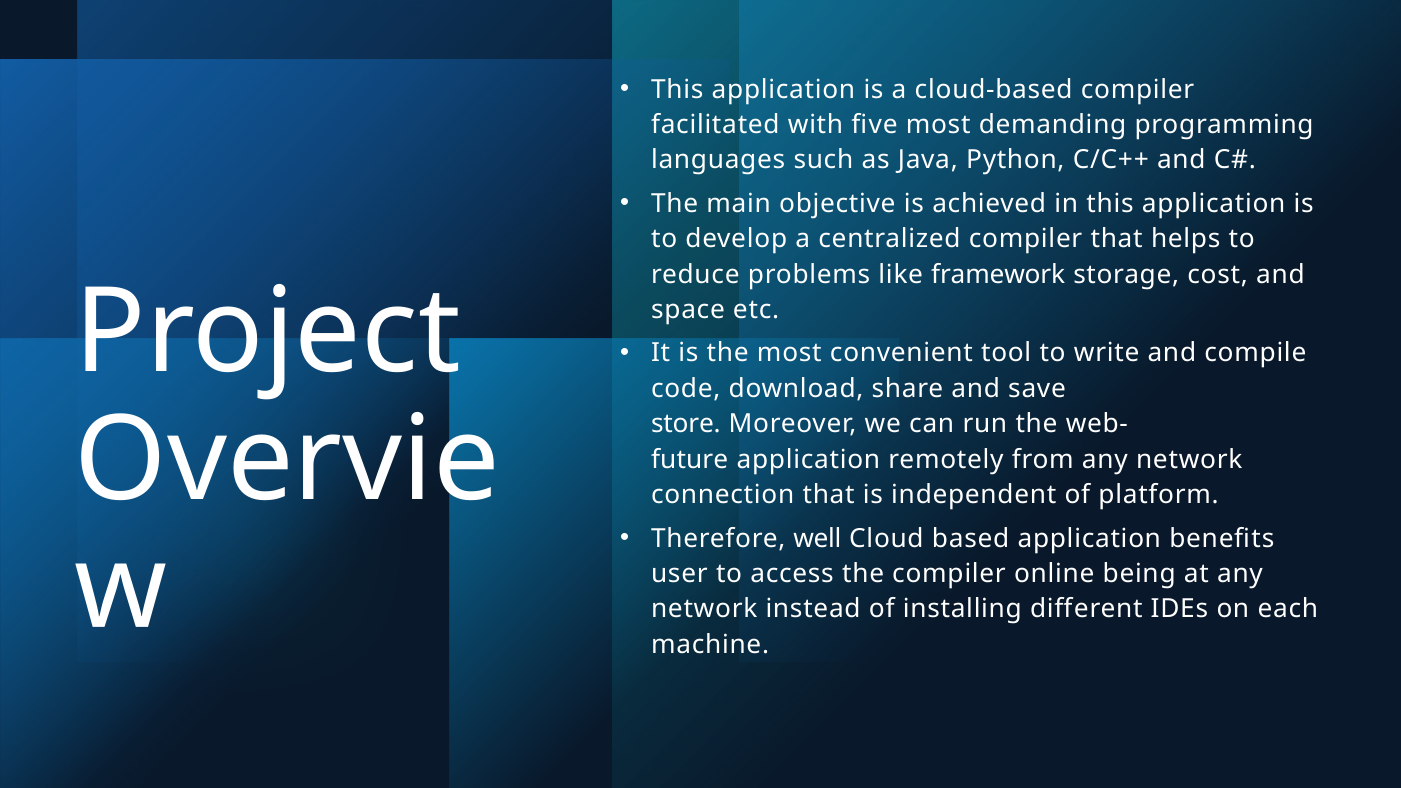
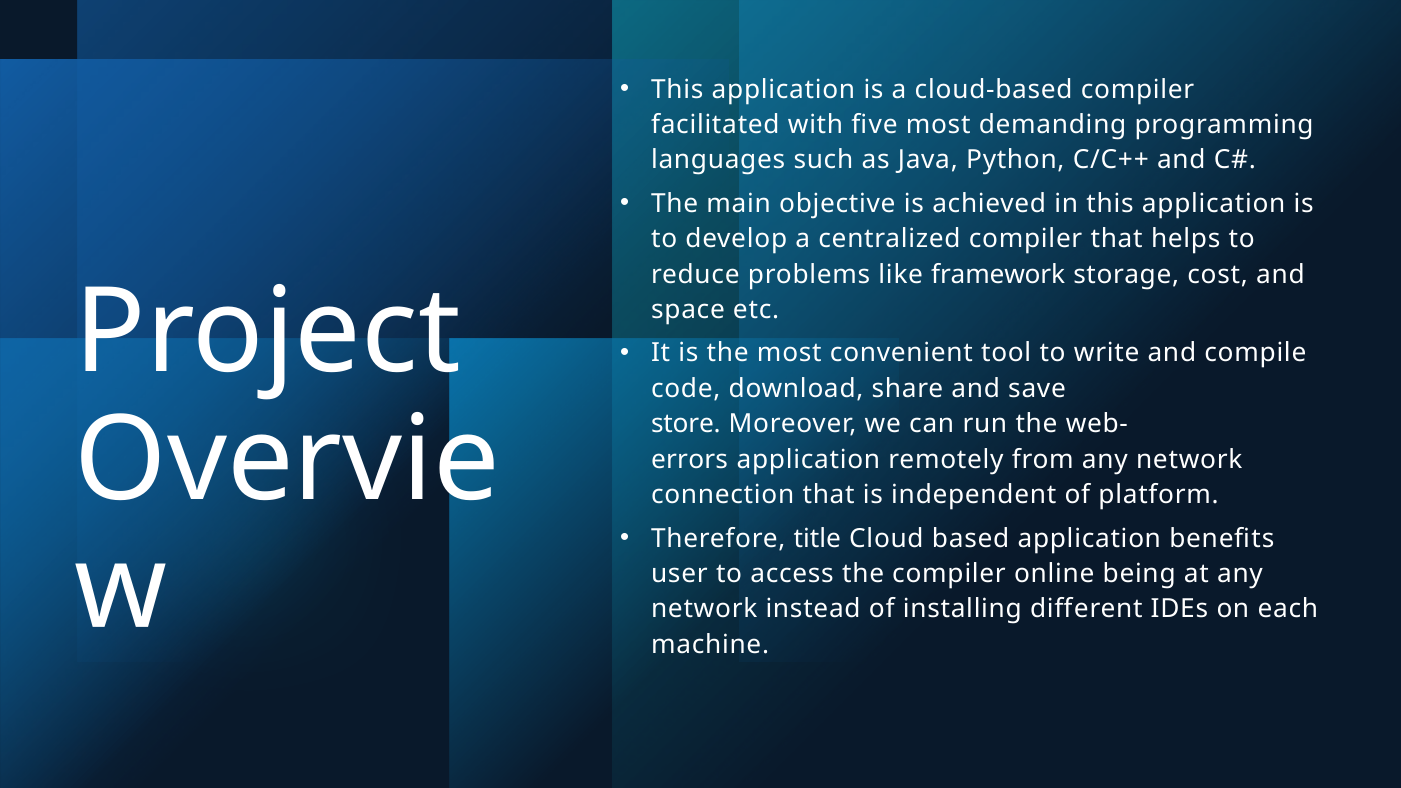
future: future -> errors (690, 460)
well: well -> title (817, 538)
